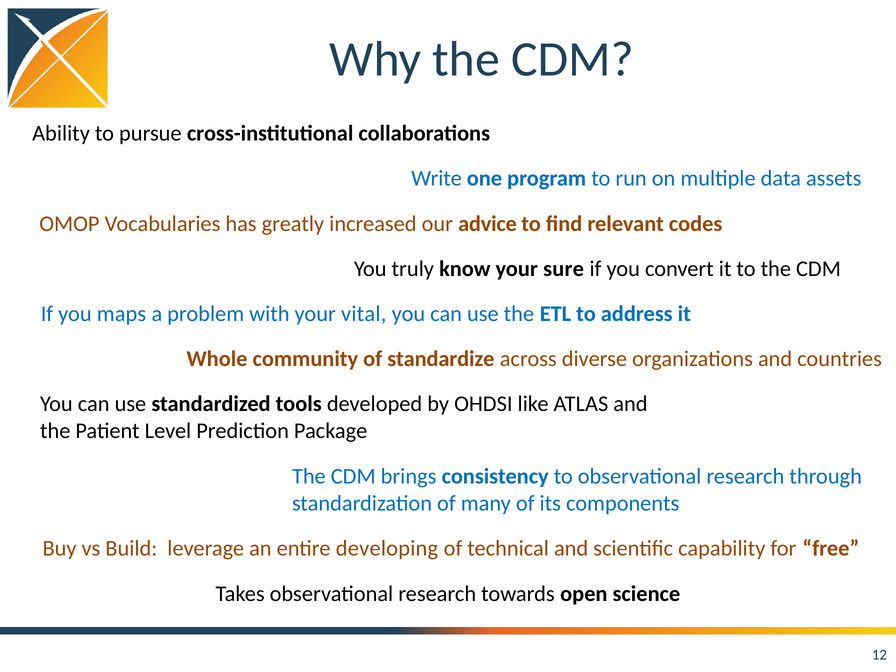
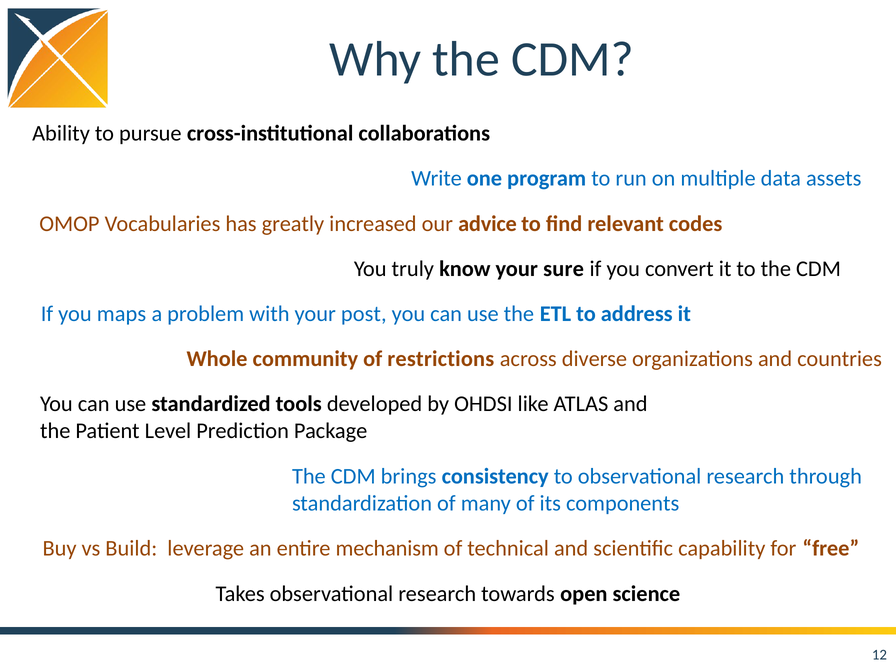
vital: vital -> post (364, 314)
standardize: standardize -> restrictions (441, 359)
developing: developing -> mechanism (387, 549)
